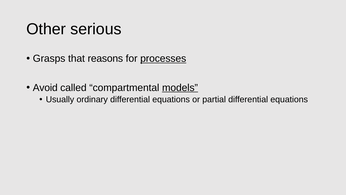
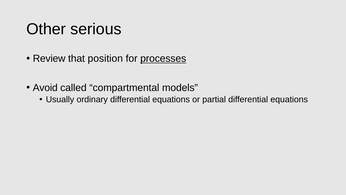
Grasps: Grasps -> Review (49, 58)
reasons: reasons -> position (105, 58)
models underline: present -> none (180, 88)
